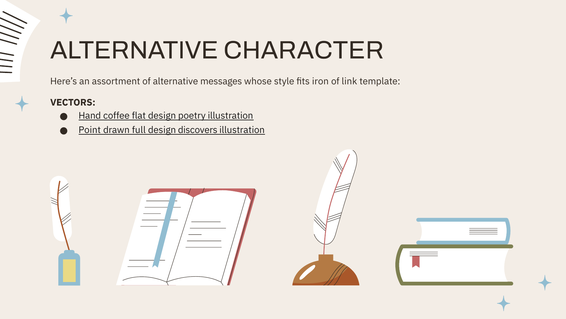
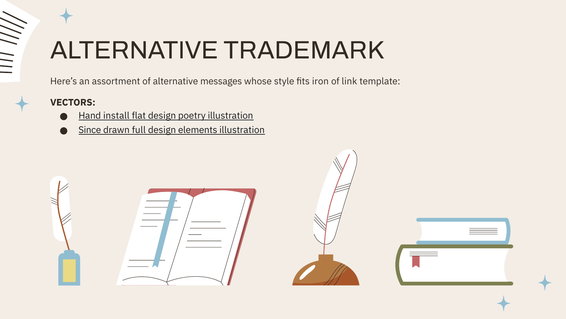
CHARACTER: CHARACTER -> TRADEMARK (304, 50)
coffee: coffee -> install (116, 115)
Point: Point -> Since (90, 130)
discovers: discovers -> elements (198, 130)
